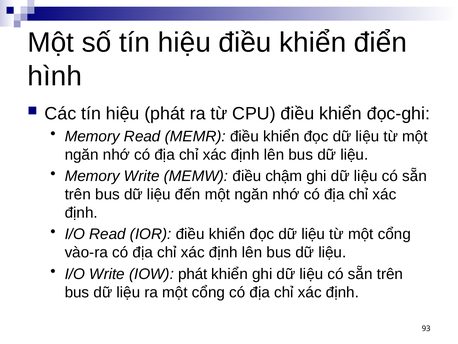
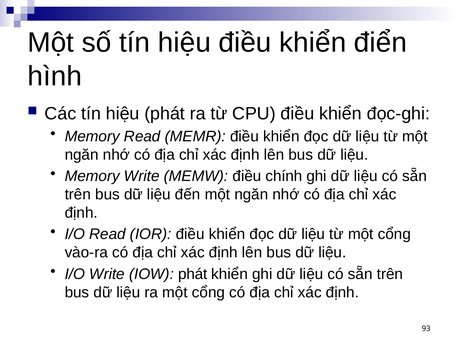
chậm: chậm -> chính (284, 176)
